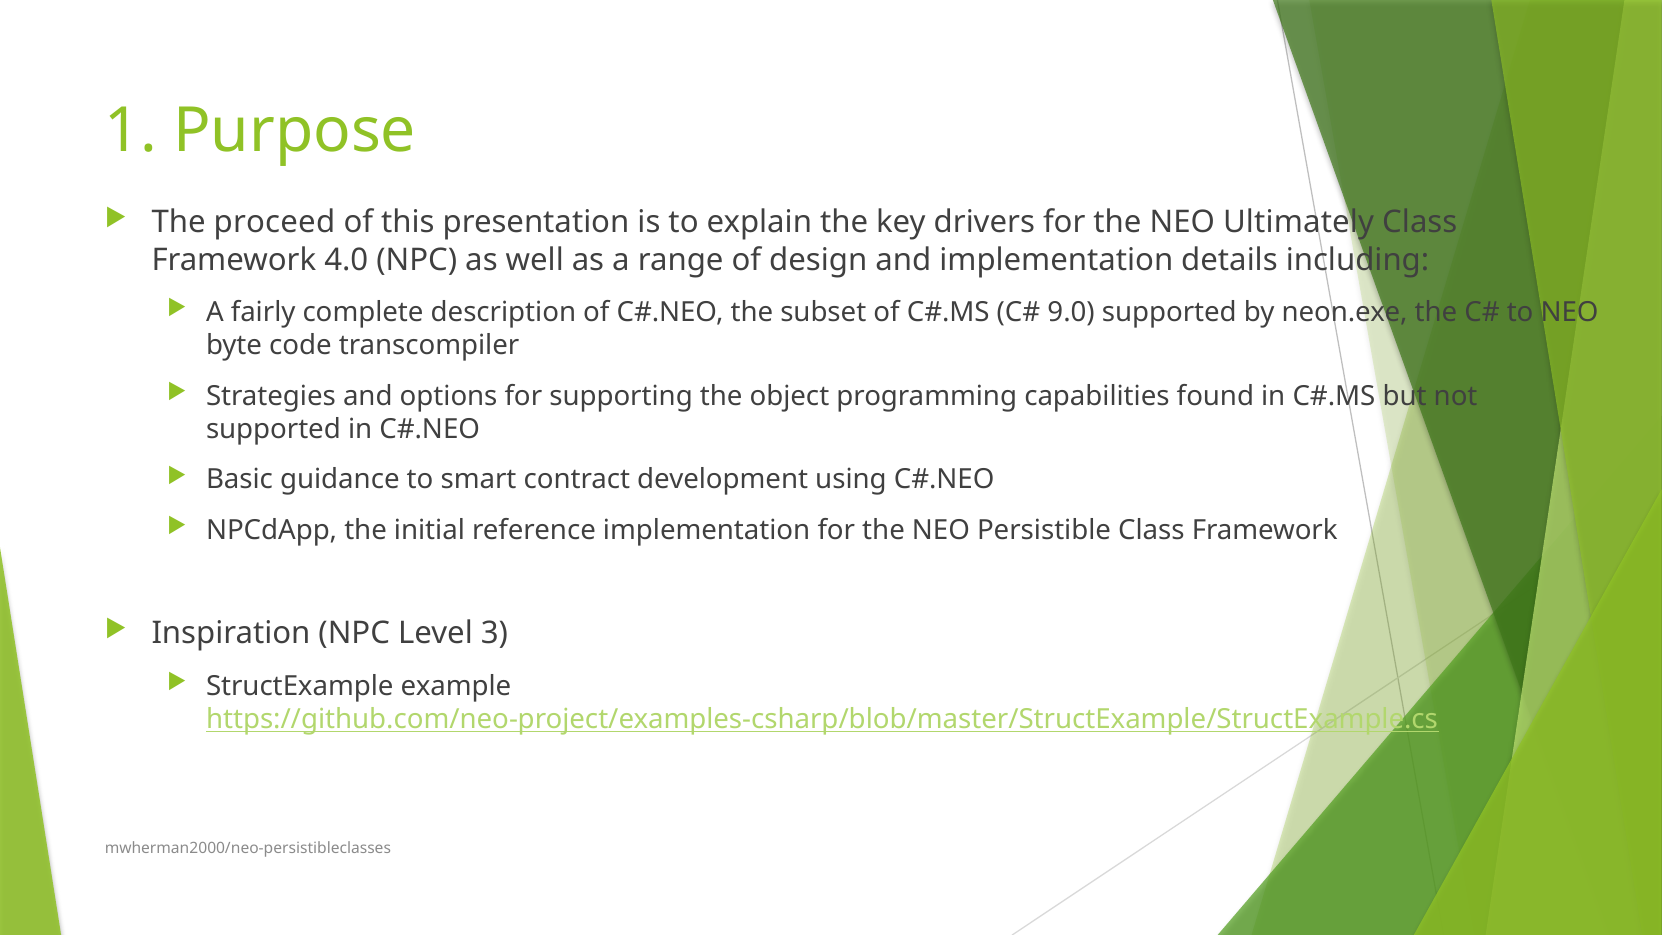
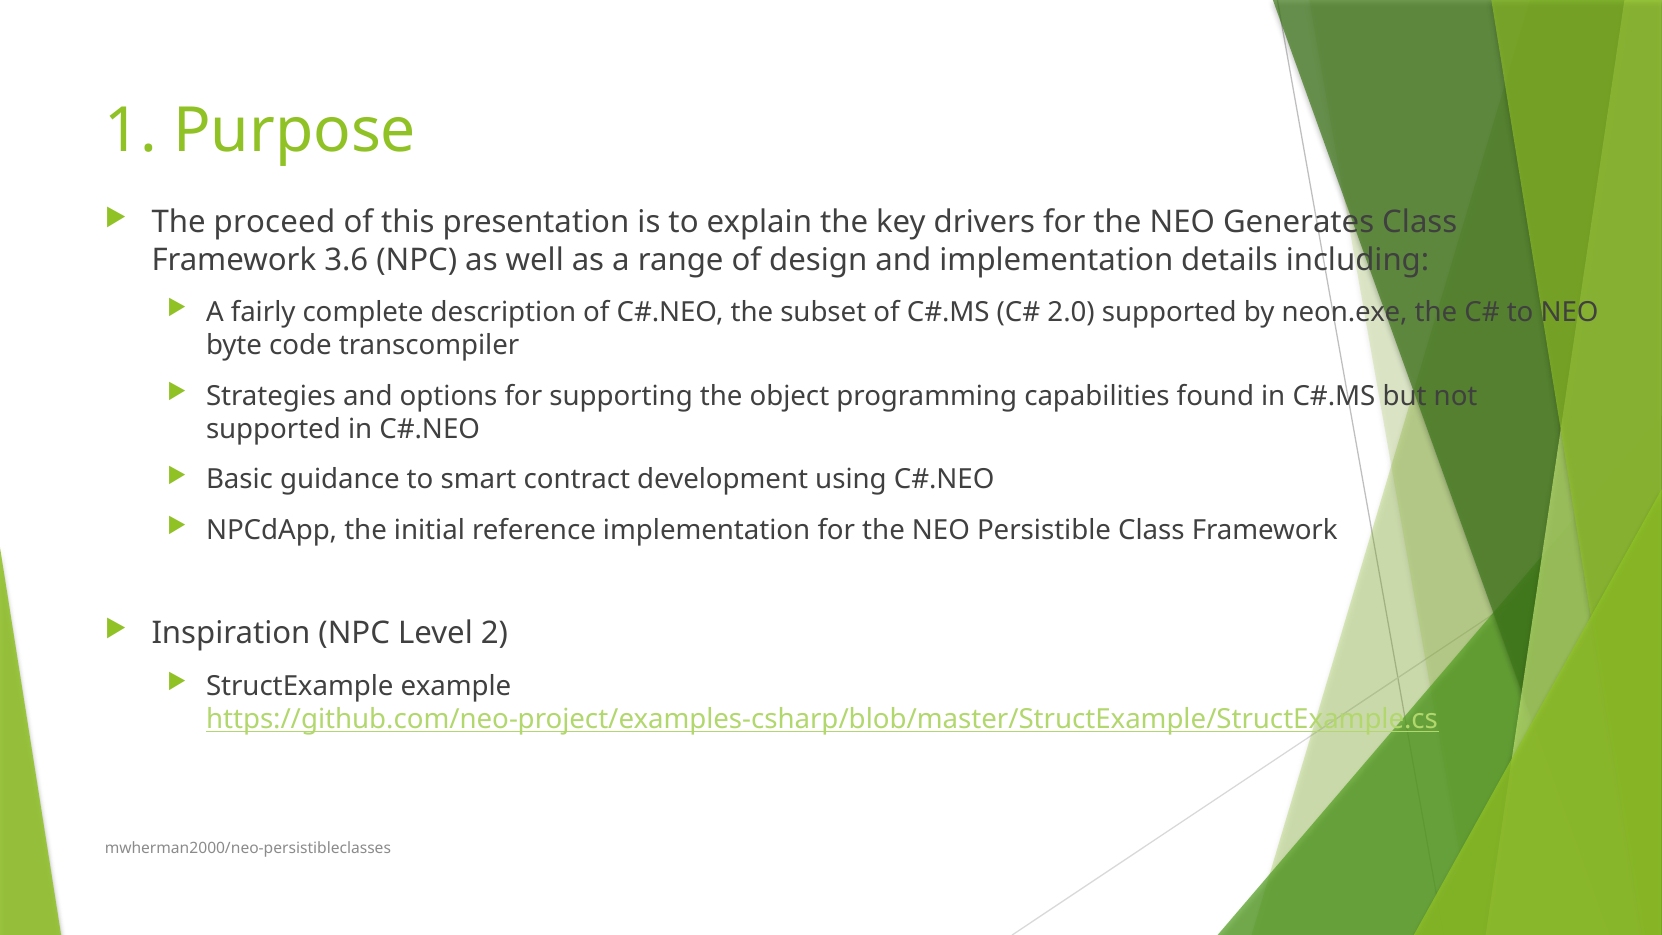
Ultimately: Ultimately -> Generates (1299, 223)
4.0: 4.0 -> 3.6 (346, 260)
9.0: 9.0 -> 2.0 (1071, 312)
3: 3 -> 2 (494, 634)
